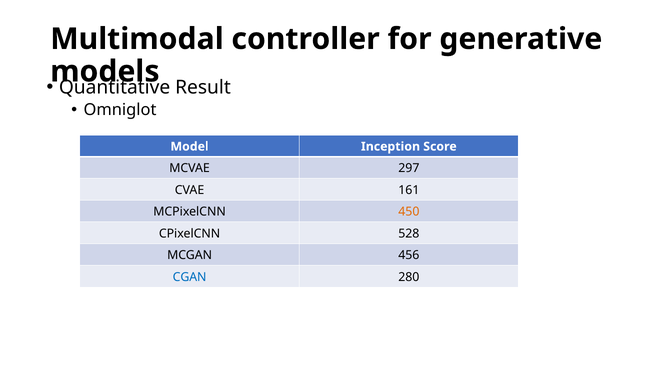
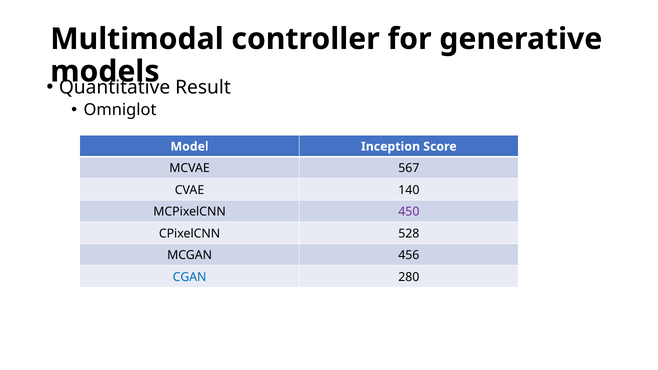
297: 297 -> 567 (409, 168)
161: 161 -> 140 (409, 190)
450 colour: orange -> purple (409, 212)
